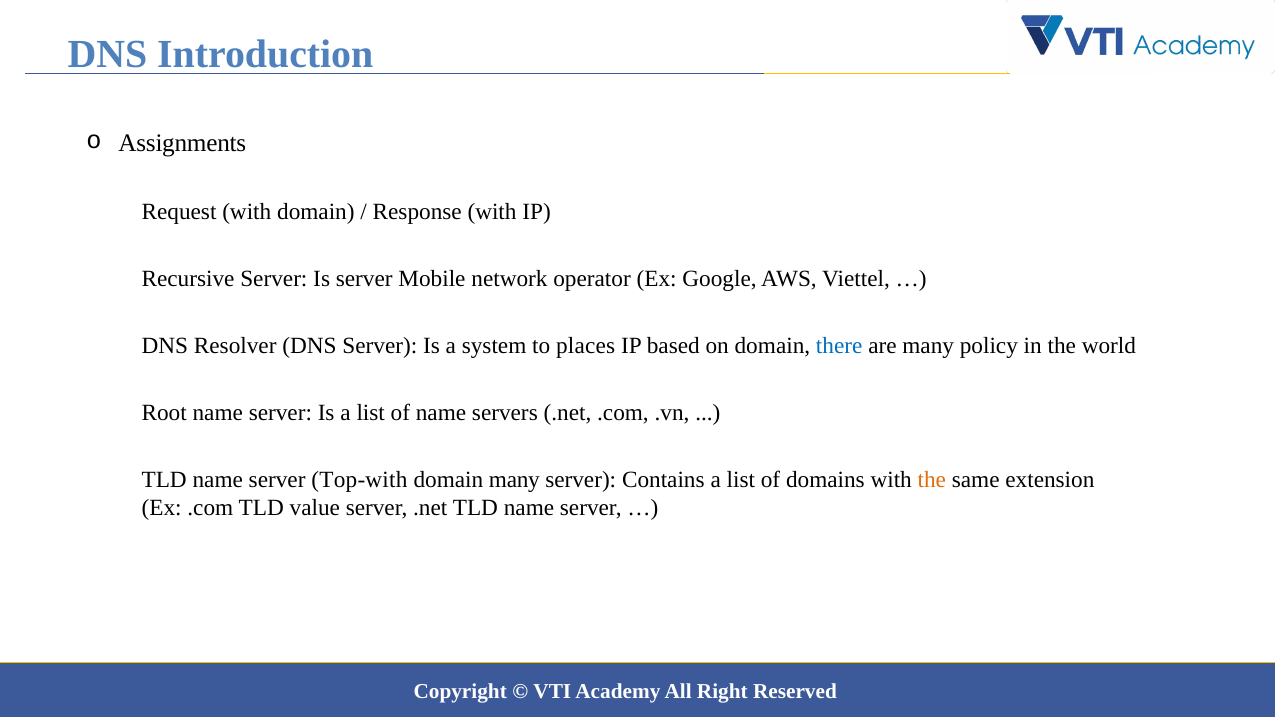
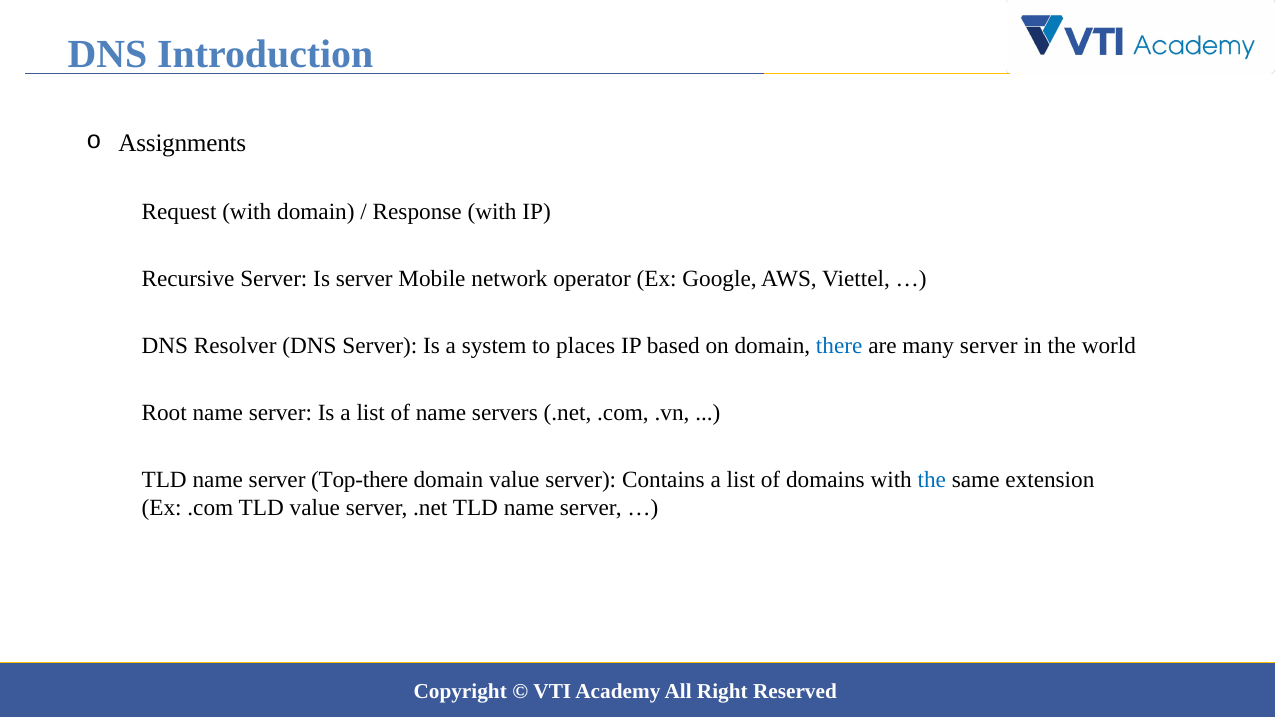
many policy: policy -> server (989, 346)
Top-with: Top-with -> Top-there (360, 480)
domain many: many -> value (514, 480)
the colour: orange -> blue (932, 480)
